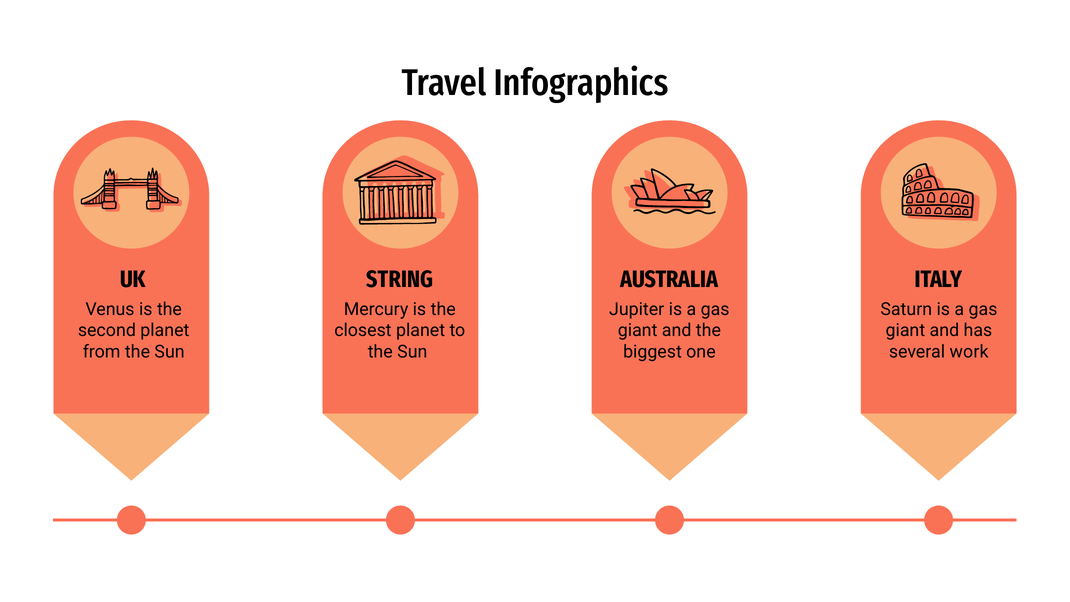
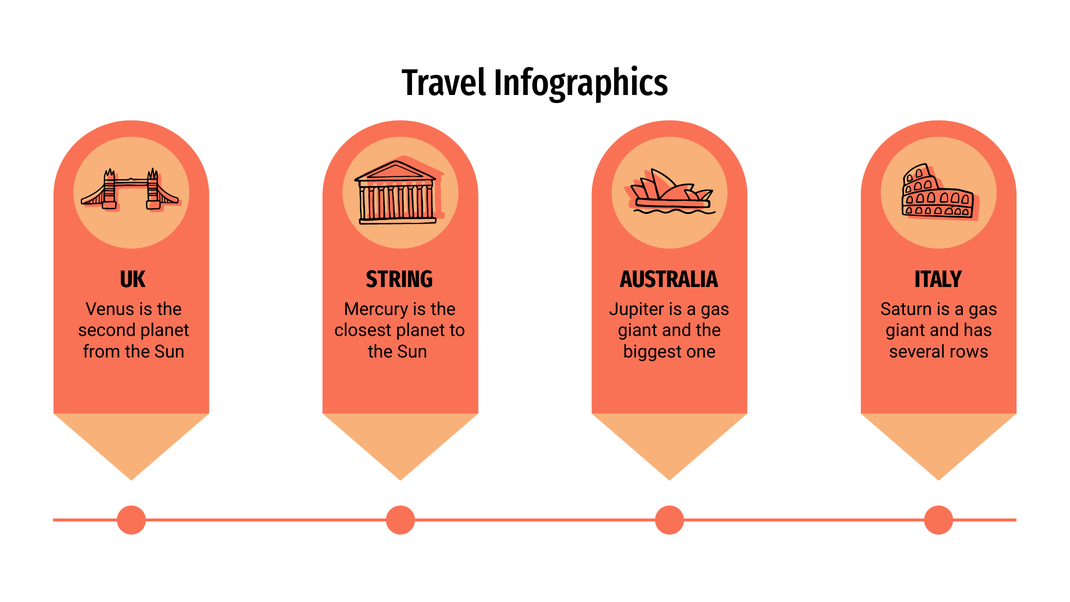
work: work -> rows (969, 352)
